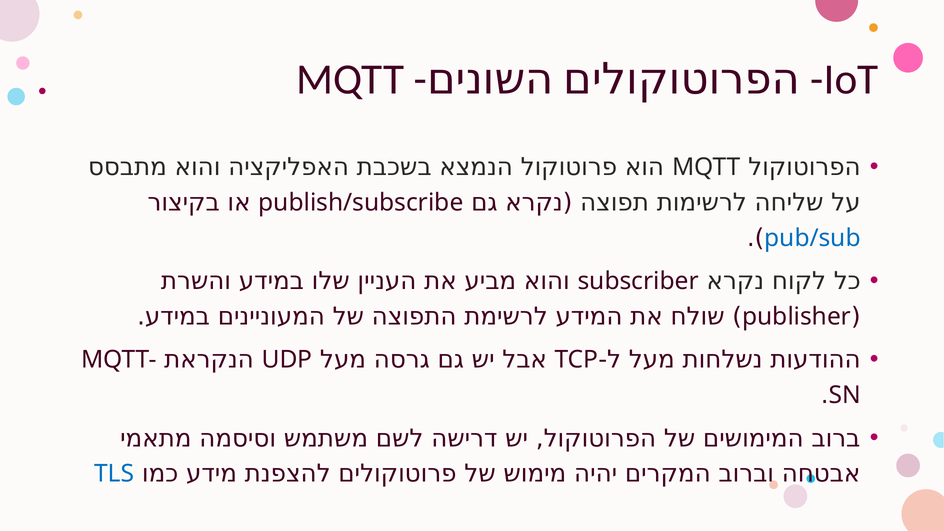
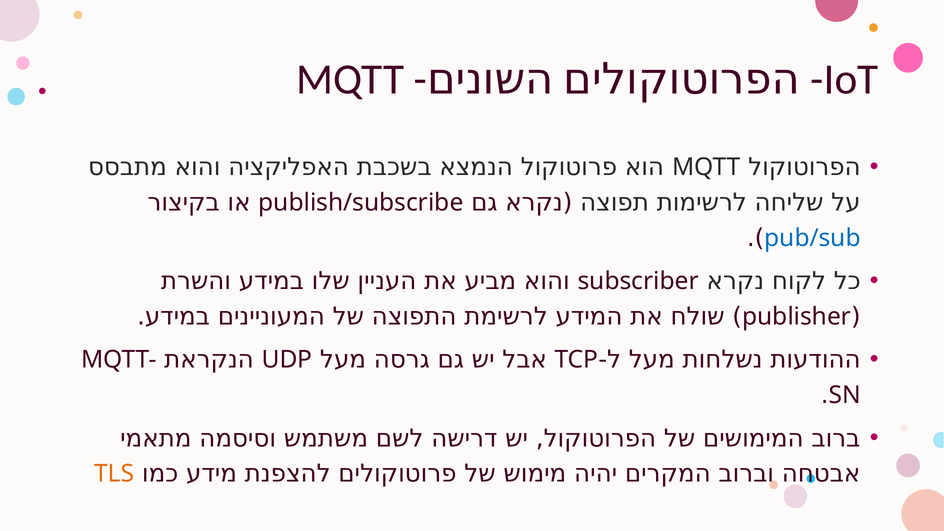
TLS colour: blue -> orange (114, 474)
